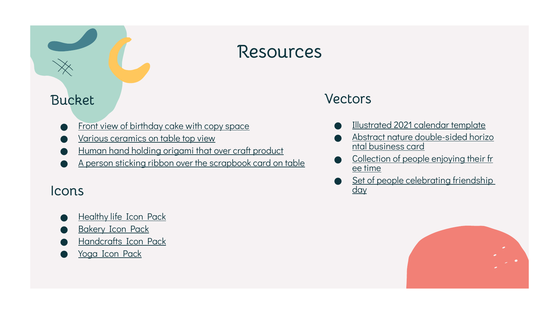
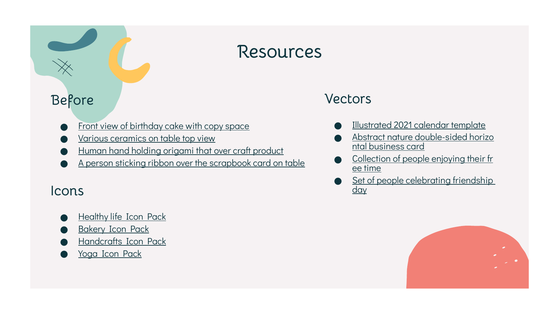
Bucket: Bucket -> Before (72, 100)
